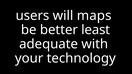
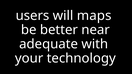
least: least -> near (96, 30)
